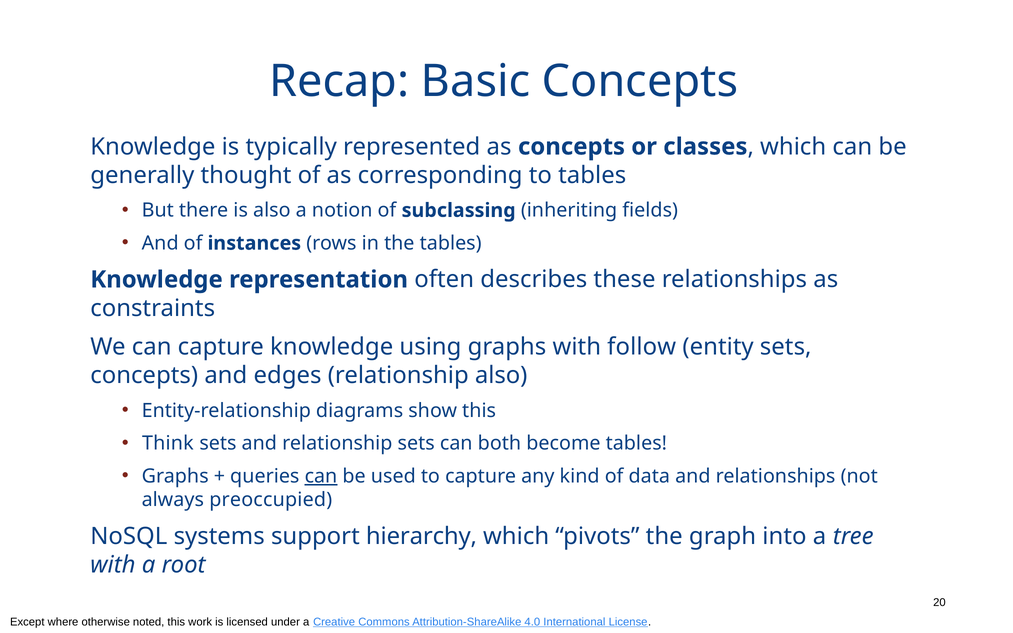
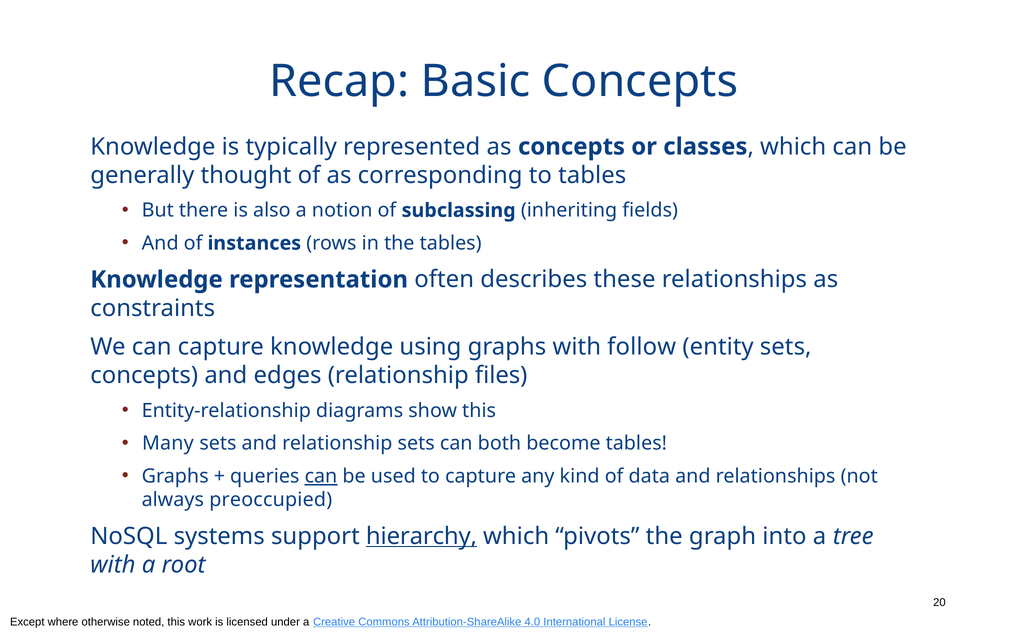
relationship also: also -> files (501, 376)
Think: Think -> Many (168, 443)
hierarchy underline: none -> present (422, 536)
